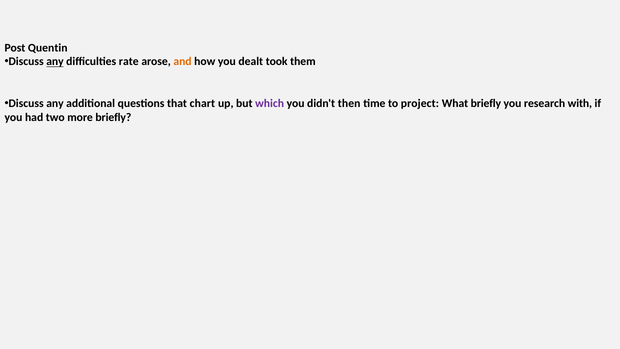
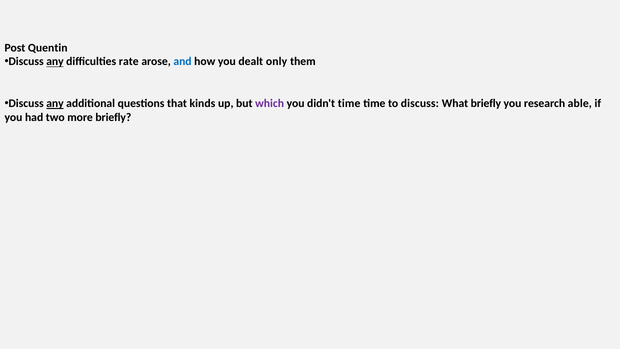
and colour: orange -> blue (183, 62)
took: took -> only (277, 62)
any underline: none -> present (55, 103)
chart: chart -> kinds (202, 103)
didn't then: then -> time (349, 103)
to project: project -> discuss (420, 103)
with: with -> able (580, 103)
